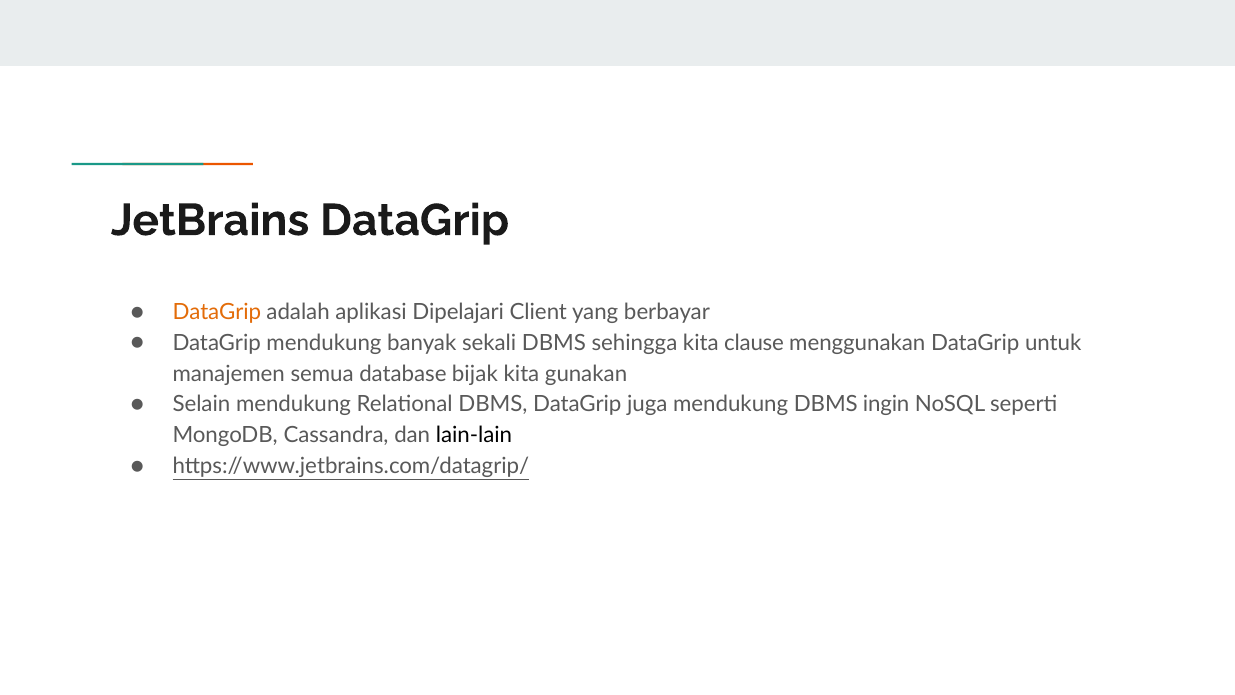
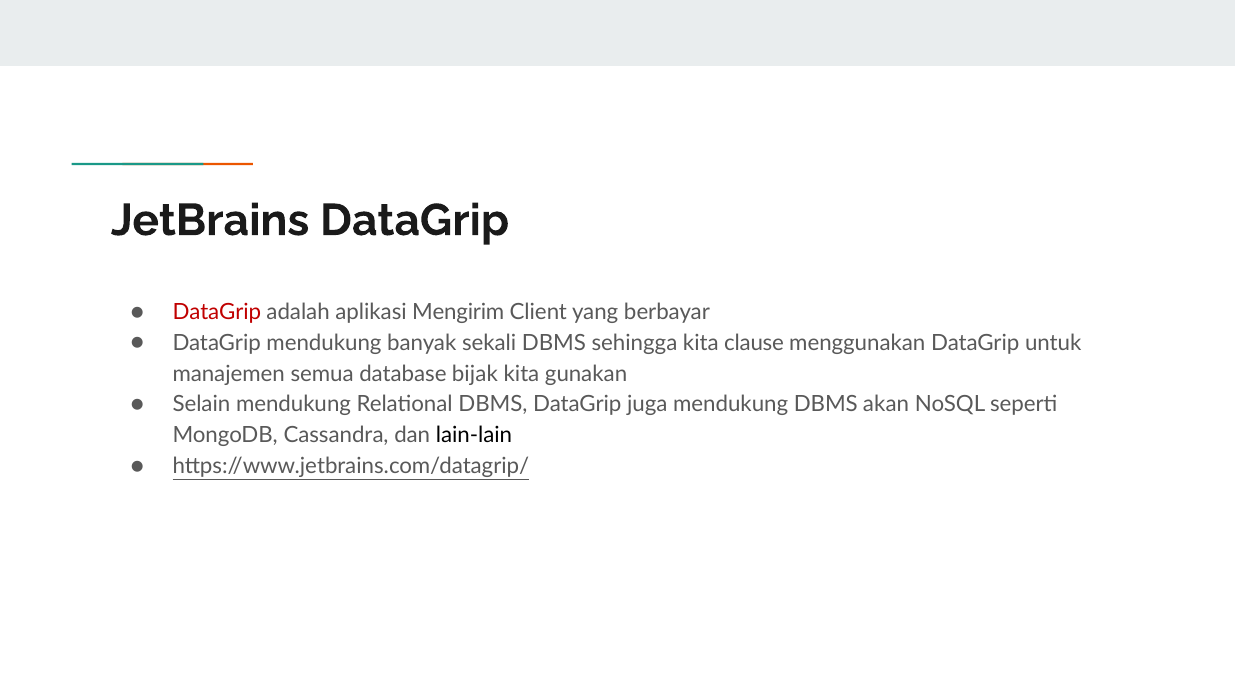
DataGrip colour: orange -> red (217, 312)
Dipelajari: Dipelajari -> Mengirim (458, 312)
ingin: ingin -> akan (886, 404)
